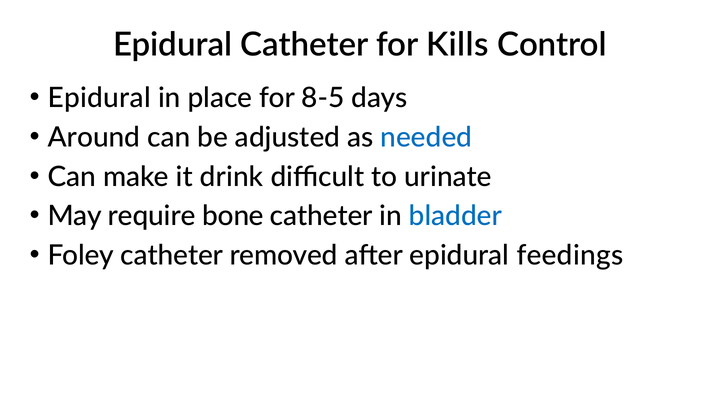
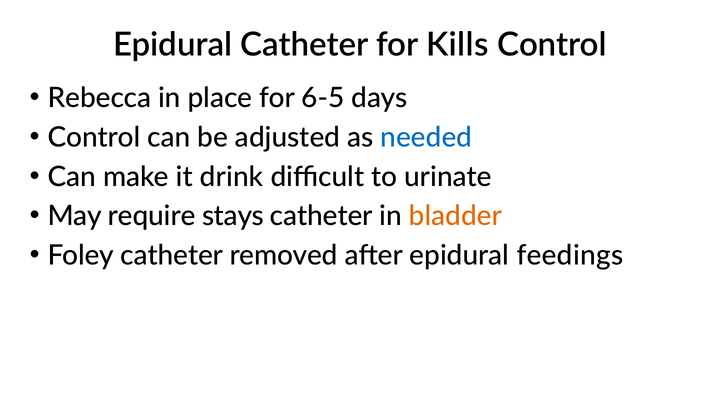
Epidural: Epidural -> Rebecca (99, 98)
8-5: 8-5 -> 6-5 (323, 98)
Around: Around -> Control (94, 138)
bone: bone -> stays (233, 216)
bladder colour: blue -> orange (455, 216)
